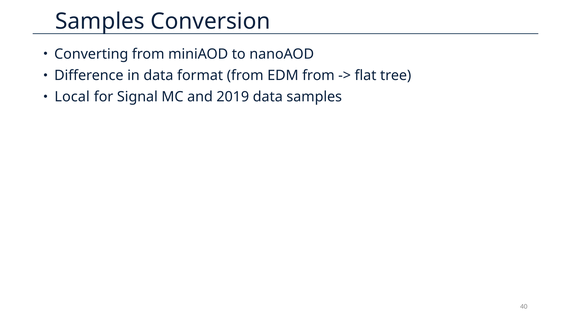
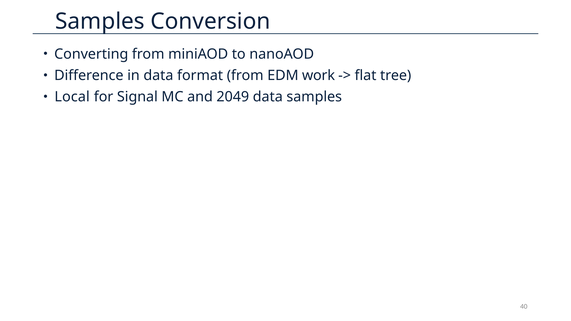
EDM from: from -> work (318, 76)
2019: 2019 -> 2049 (233, 97)
